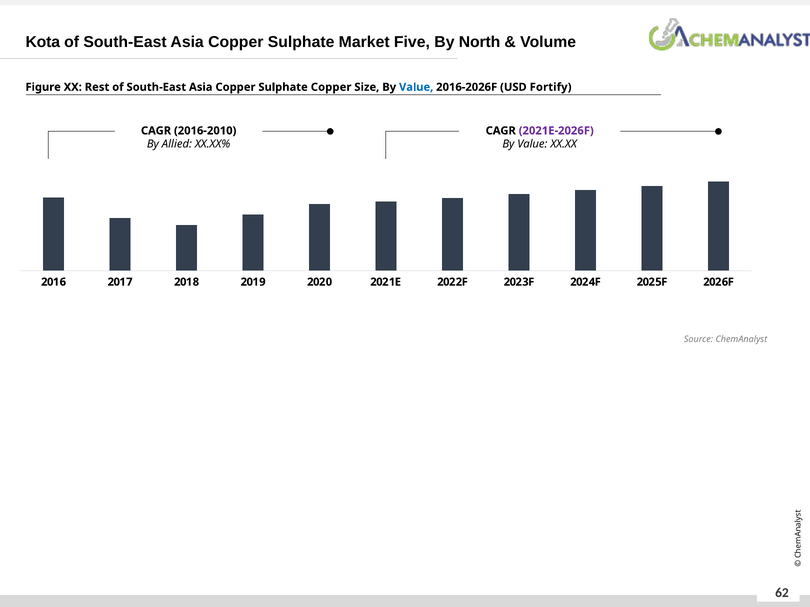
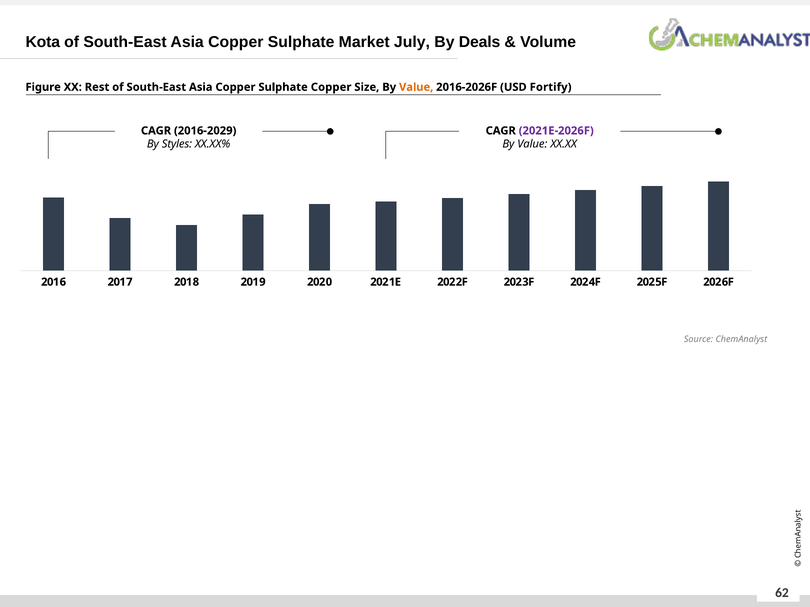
Five: Five -> July (412, 42)
North: North -> Deals (480, 42)
Value colour: blue -> orange (416, 87)
2016-2010: 2016-2010 -> 2016-2029 (205, 131)
Allied: Allied -> Styles (177, 144)
